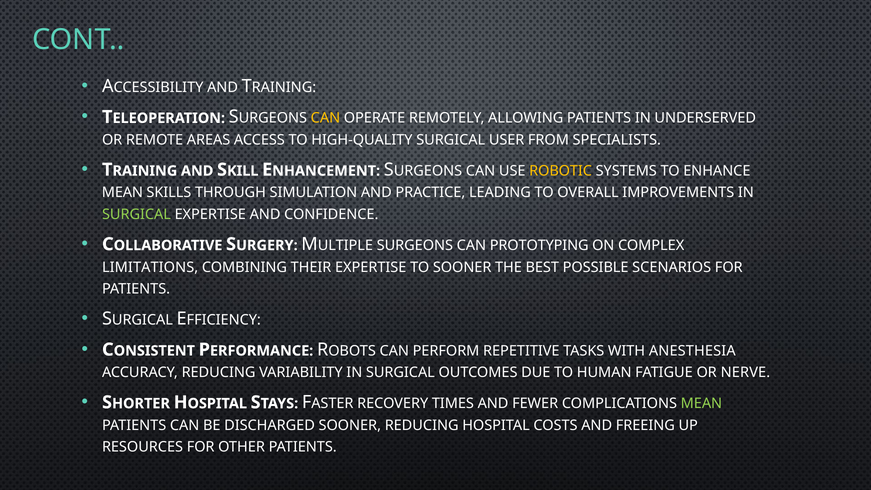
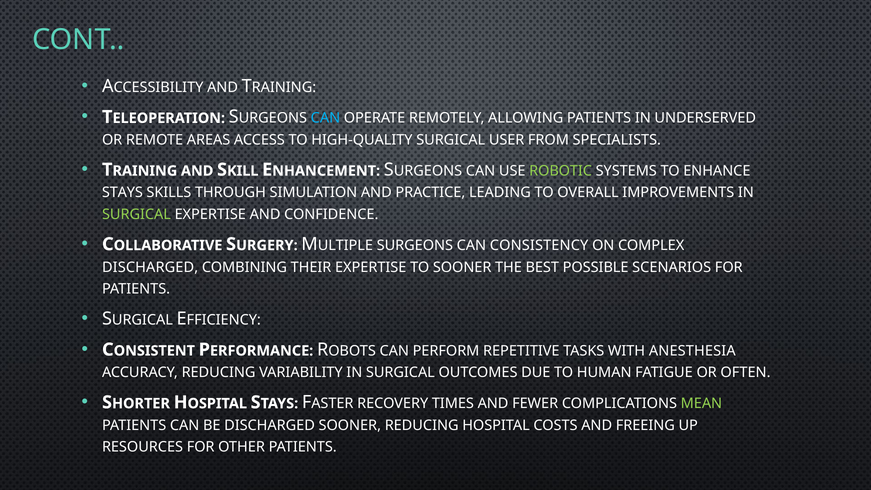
CAN colour: yellow -> light blue (325, 118)
ROBOTIC colour: yellow -> light green (561, 171)
MEAN: MEAN -> STAYS (122, 193)
PROTOTYPING: PROTOTYPING -> CONSISTENCY (539, 245)
LIMITATIONS: LIMITATIONS -> DISCHARGED (150, 267)
NERVE: NERVE -> OFTEN (746, 373)
